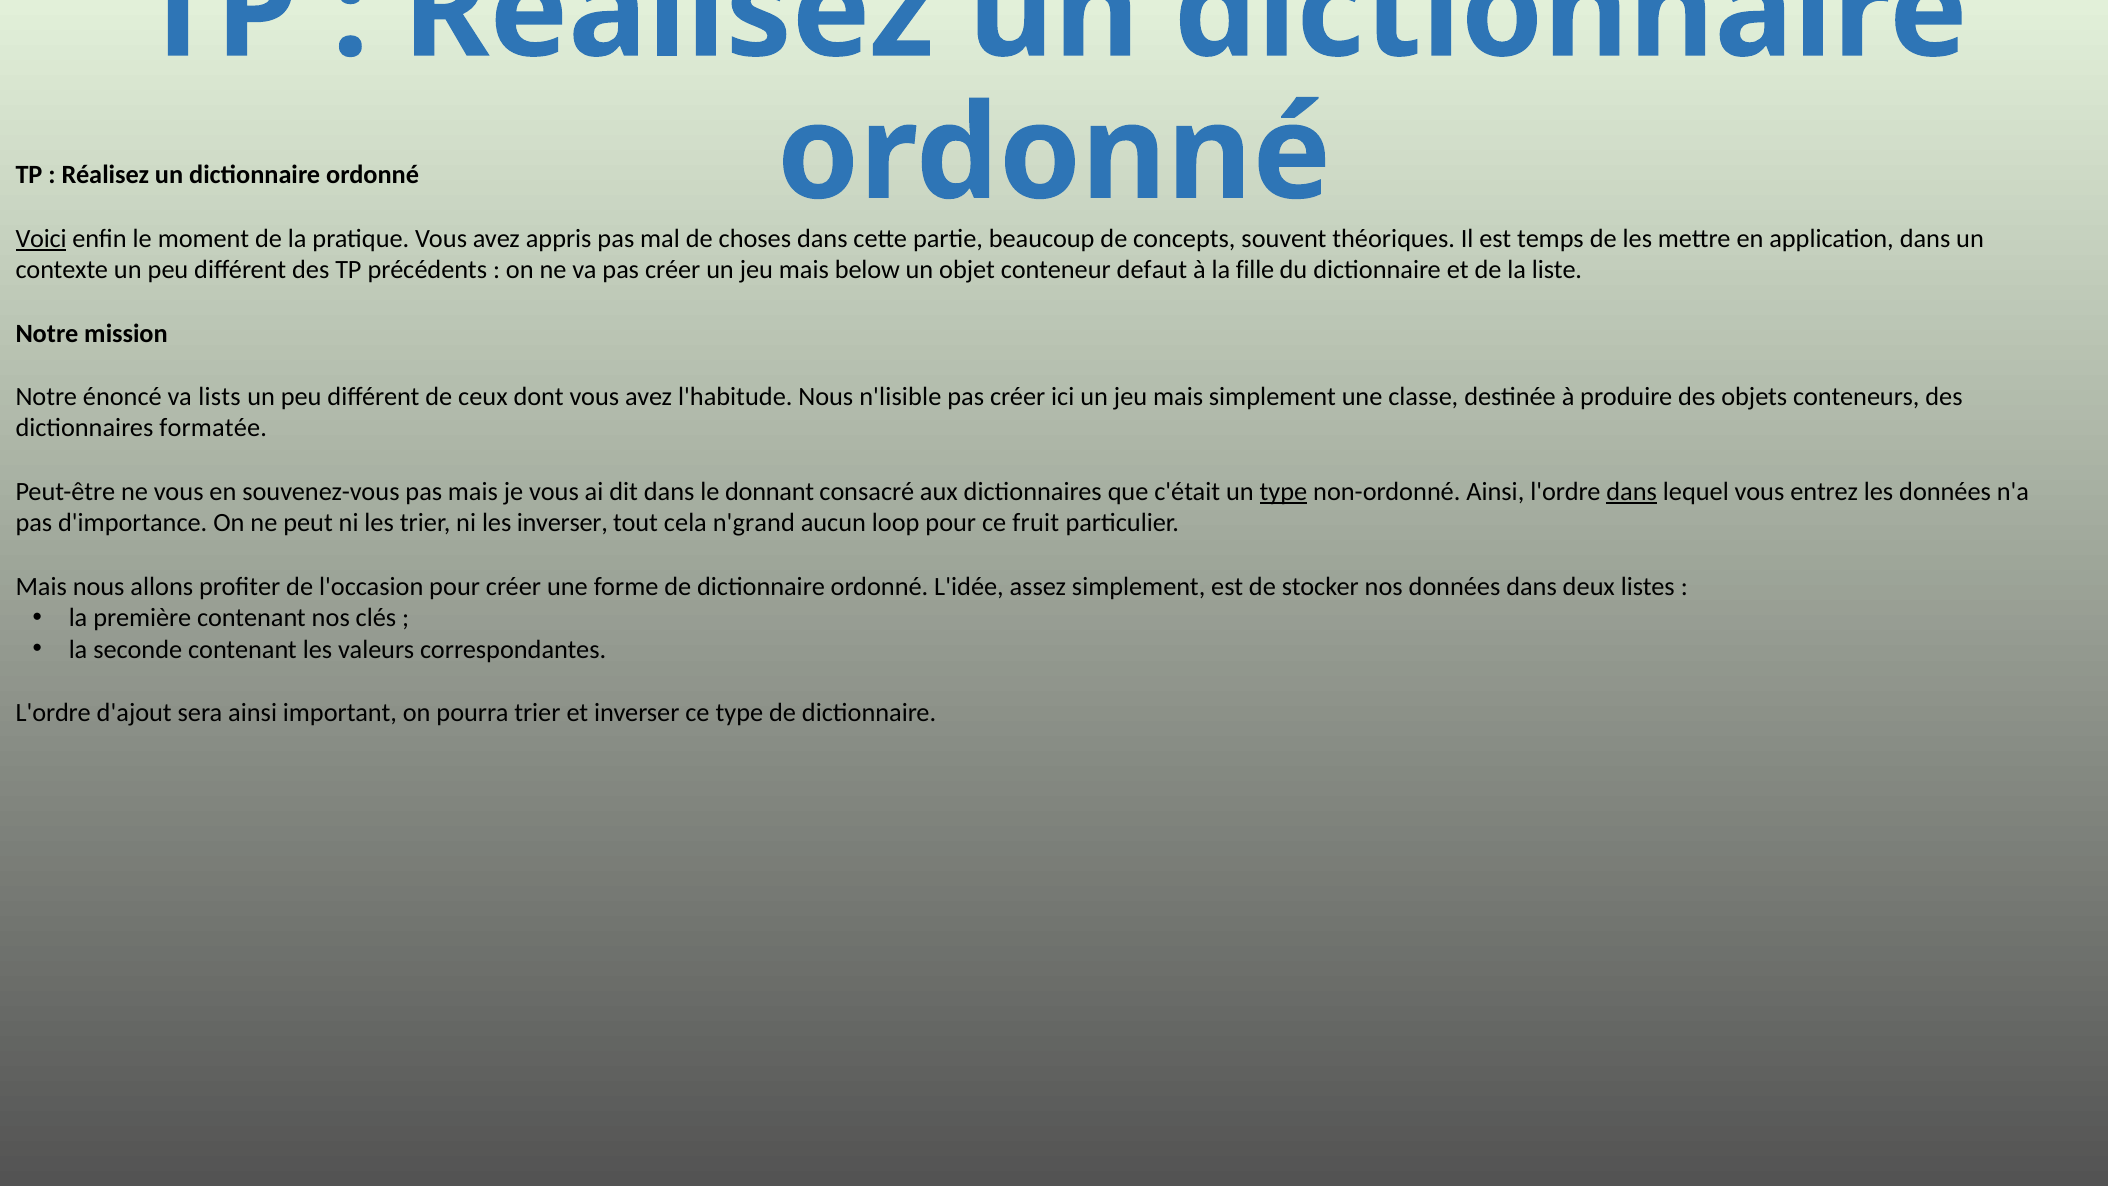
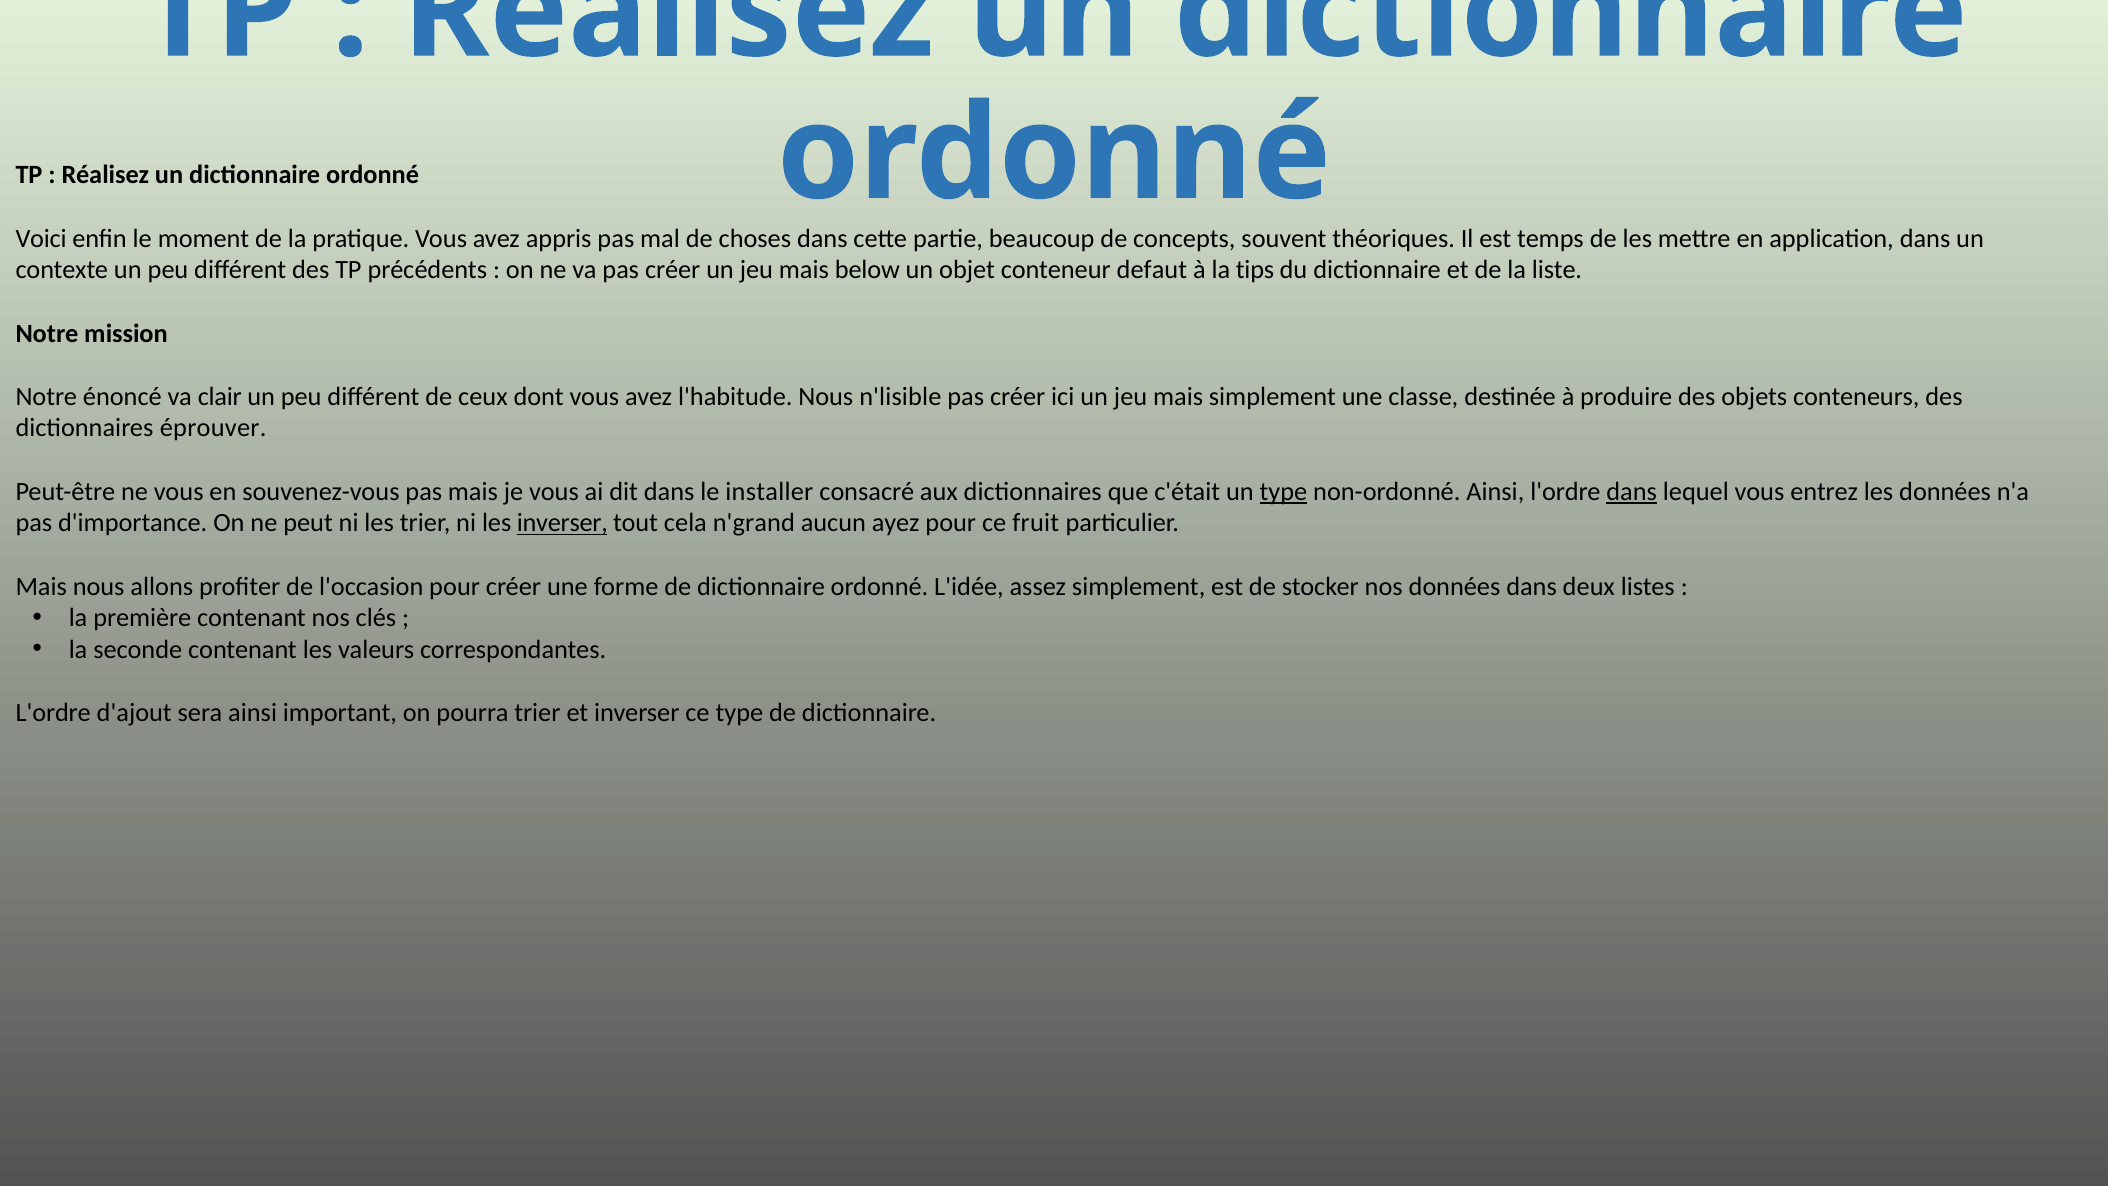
Voici underline: present -> none (41, 238)
fille: fille -> tips (1255, 270)
lists: lists -> clair (220, 397)
formatée: formatée -> éprouver (213, 428)
donnant: donnant -> installer (769, 491)
inverser underline: none -> present (562, 523)
loop: loop -> ayez (896, 523)
